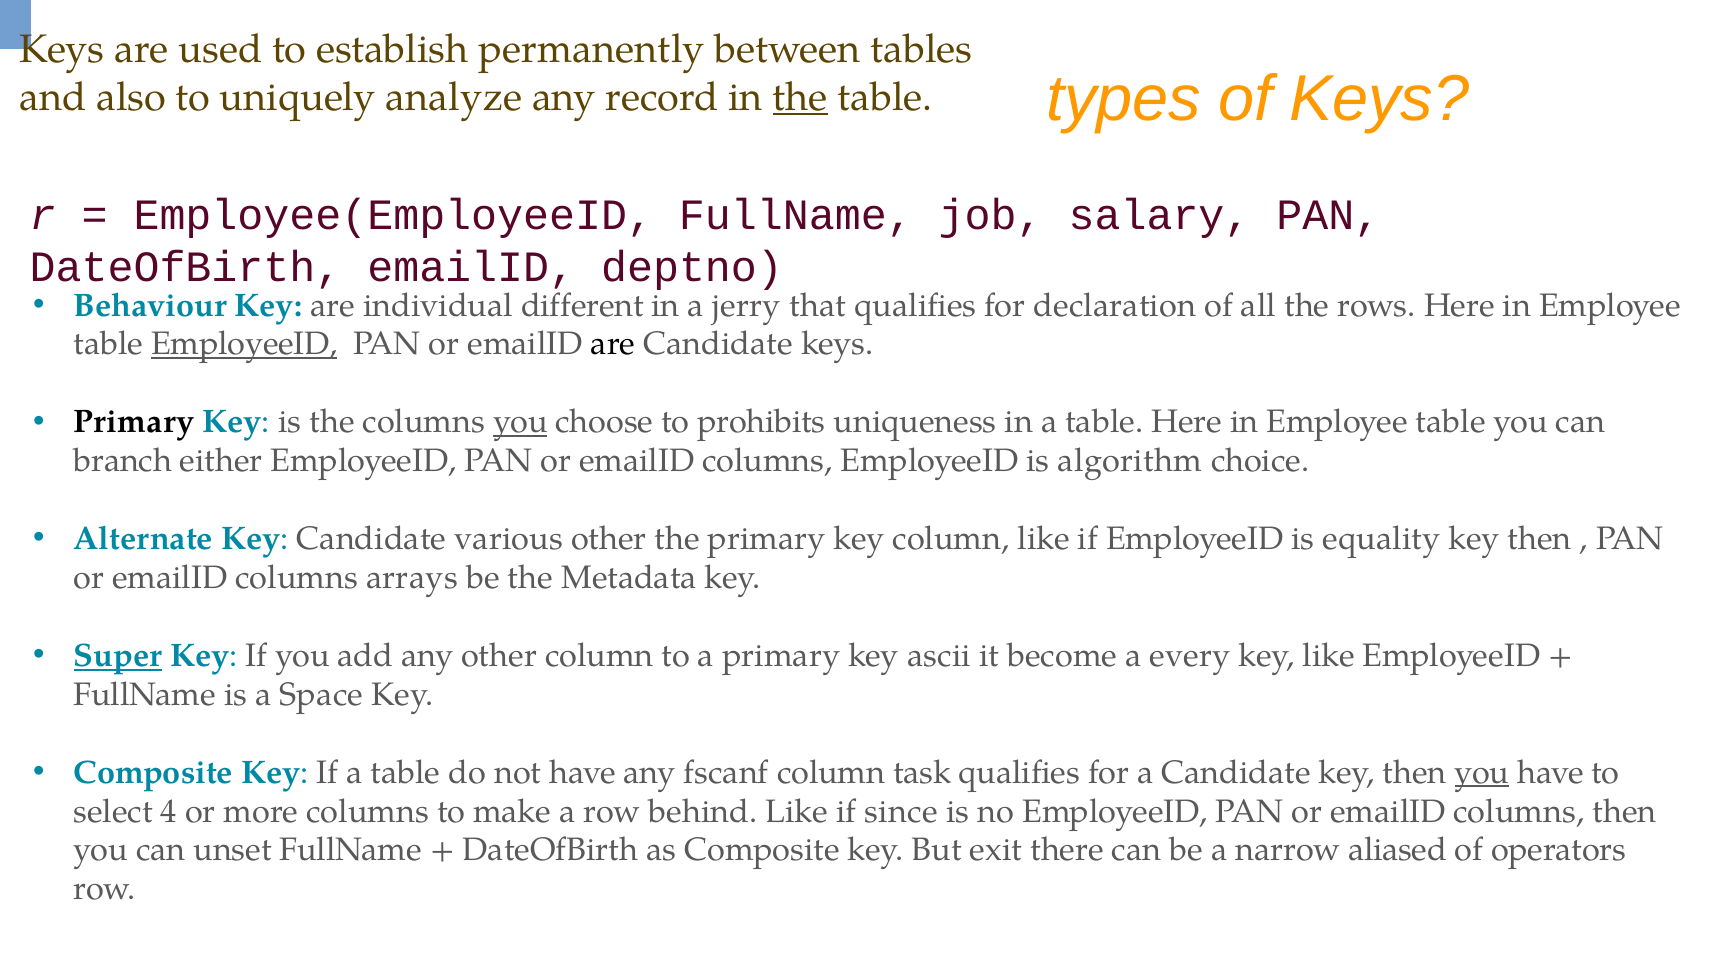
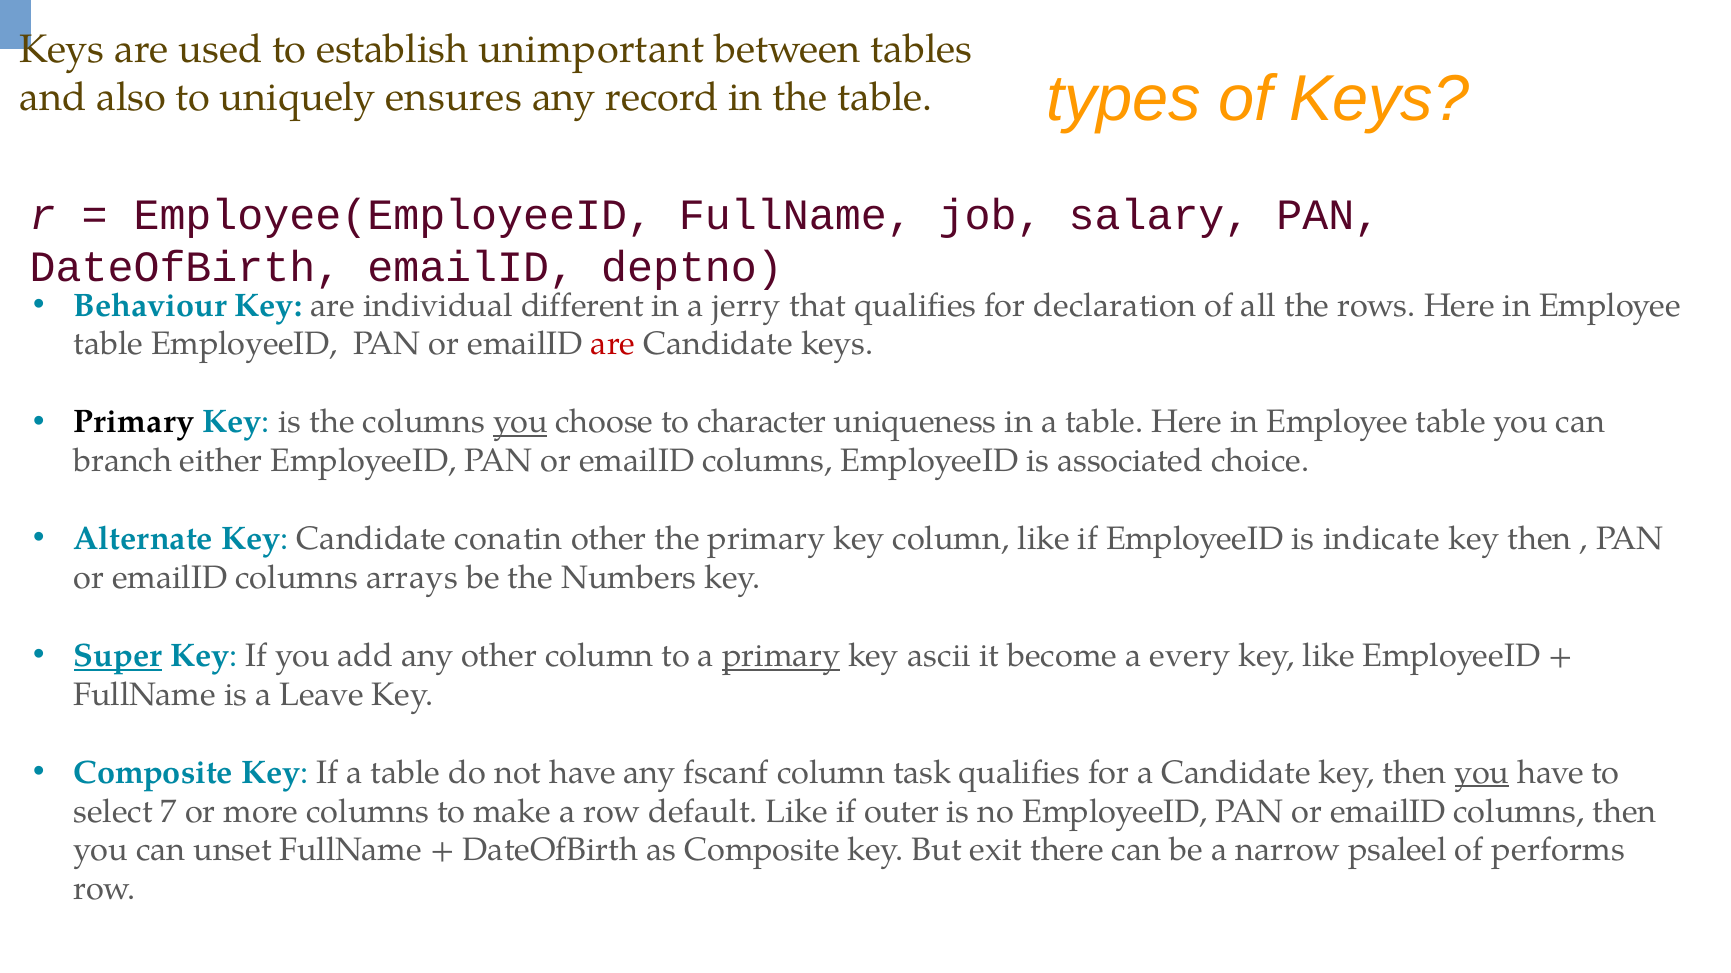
permanently: permanently -> unimportant (591, 49)
analyze: analyze -> ensures (454, 97)
the underline: present -> none (800, 97)
EmployeeID underline: present -> none (244, 345)
are colour: black -> red (613, 345)
prohibits: prohibits -> character (762, 422)
algorithm: algorithm -> associated (1130, 461)
various: various -> conatin (508, 539)
equality: equality -> indicate (1381, 539)
Metadata: Metadata -> Numbers (629, 578)
primary underline: none -> present (781, 656)
Space: Space -> Leave (322, 695)
4: 4 -> 7 (169, 812)
behind: behind -> default (703, 812)
since: since -> outer (902, 812)
aliased: aliased -> psaleel (1397, 851)
operators: operators -> performs (1558, 851)
